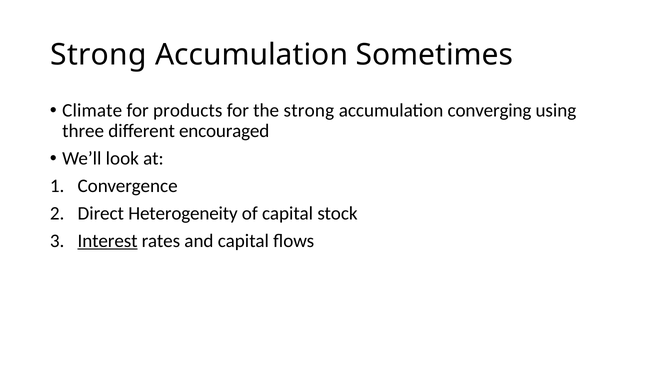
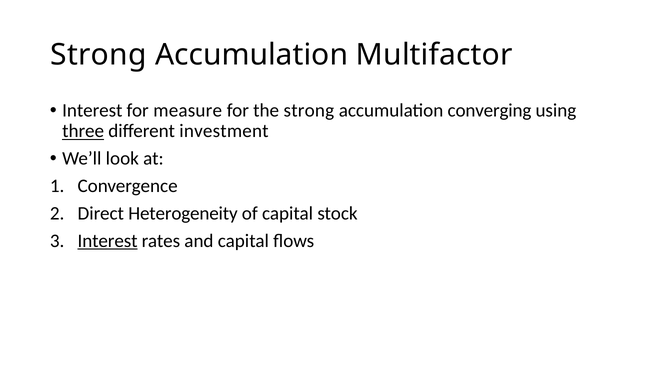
Sometimes: Sometimes -> Multifactor (434, 55)
Climate: Climate -> Interest (92, 111)
products: products -> measure (188, 111)
three underline: none -> present (83, 131)
encouraged: encouraged -> investment (224, 131)
